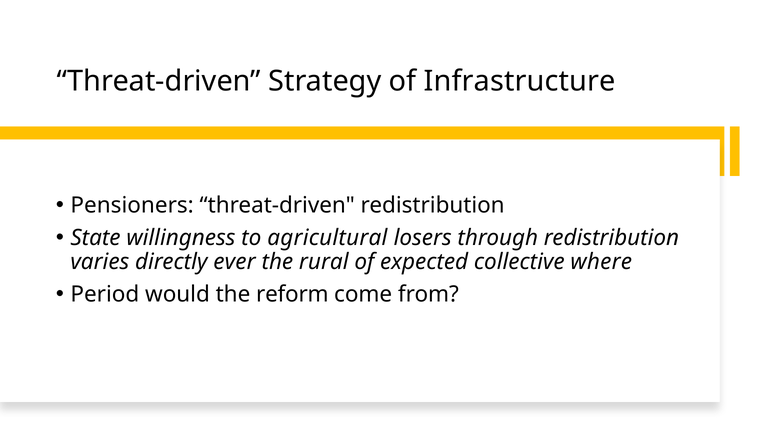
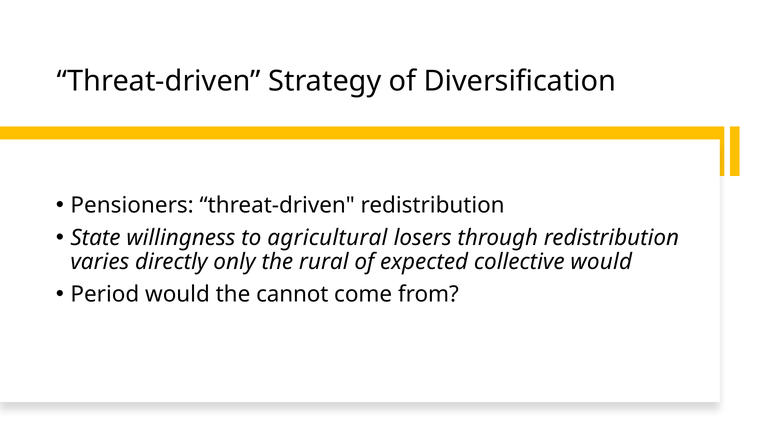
Infrastructure: Infrastructure -> Diversification (520, 81)
ever: ever -> only (234, 262)
collective where: where -> would (601, 262)
reform: reform -> cannot (292, 294)
